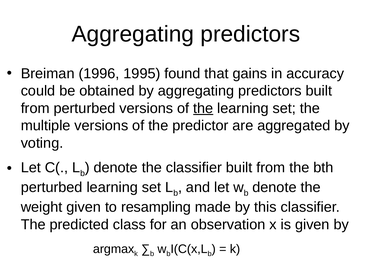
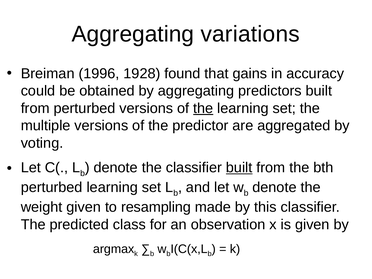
predictors: predictors -> variations (250, 34)
1995: 1995 -> 1928 (142, 74)
built underline: none -> present (239, 168)
